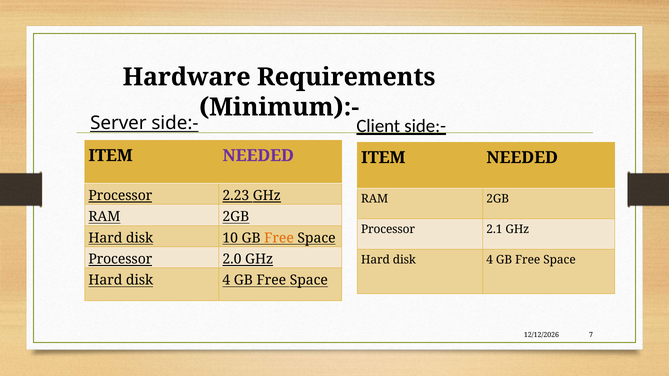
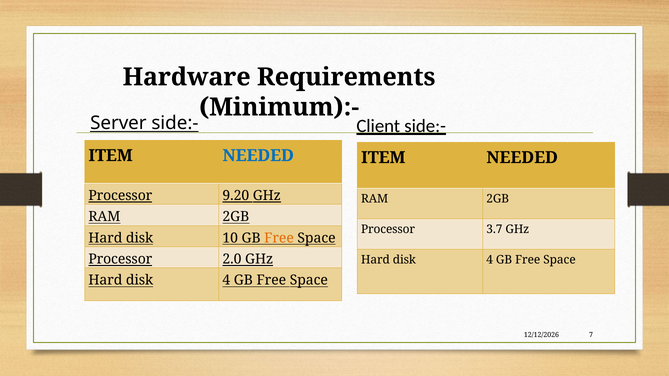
NEEDED colour: purple -> blue (258, 156)
2.23: 2.23 -> 9.20 (236, 196)
2.1: 2.1 -> 3.7 (494, 229)
